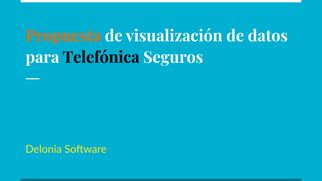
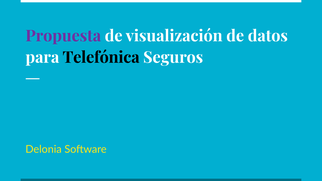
Propuesta colour: orange -> purple (63, 36)
